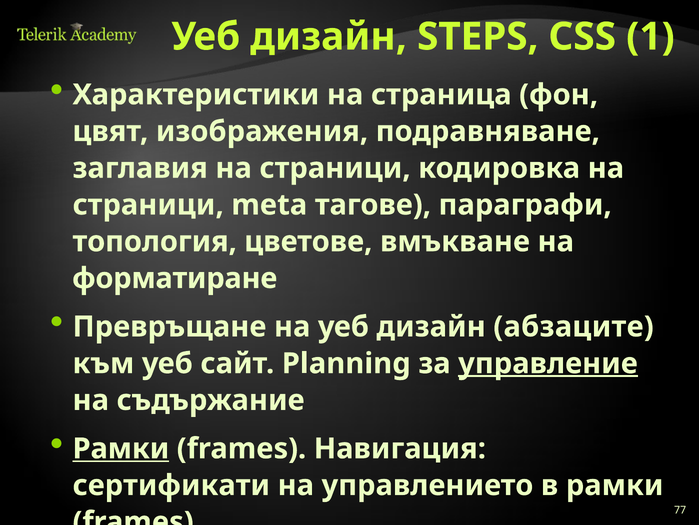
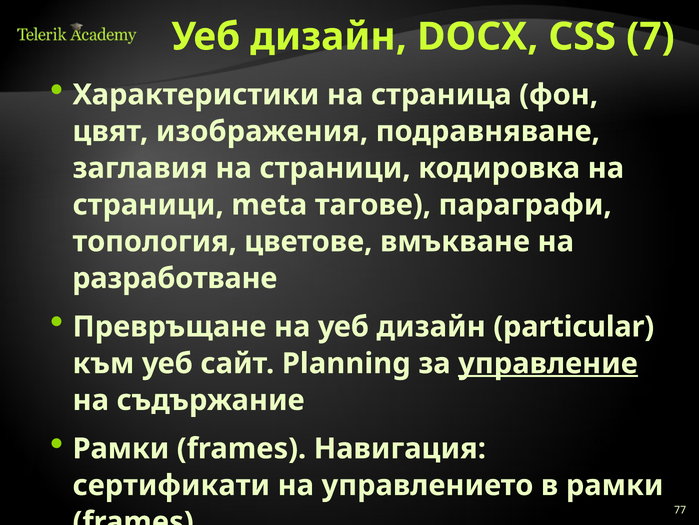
STEPS: STEPS -> DOCX (478, 37)
1: 1 -> 7 (650, 37)
форматиране: форматиране -> разработване (175, 278)
абзаците: абзаците -> particular (574, 326)
Рамки underline: present -> none (121, 448)
